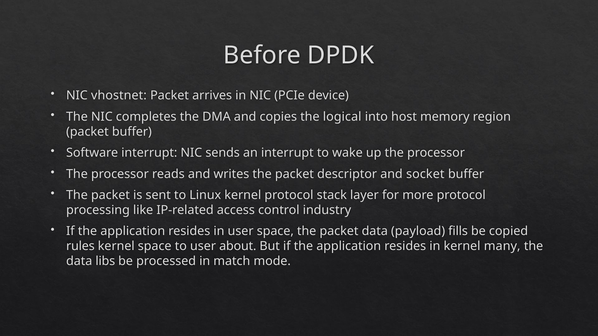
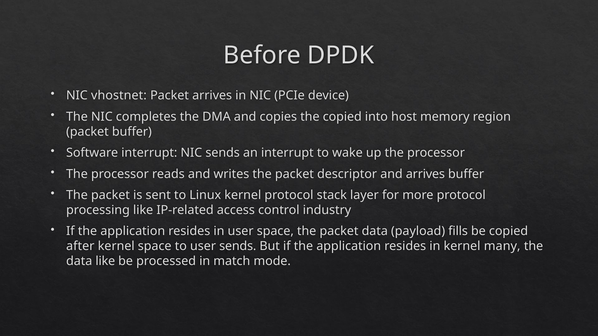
the logical: logical -> copied (342, 117)
and socket: socket -> arrives (425, 174)
rules: rules -> after (80, 246)
user about: about -> sends (238, 246)
data libs: libs -> like (105, 261)
